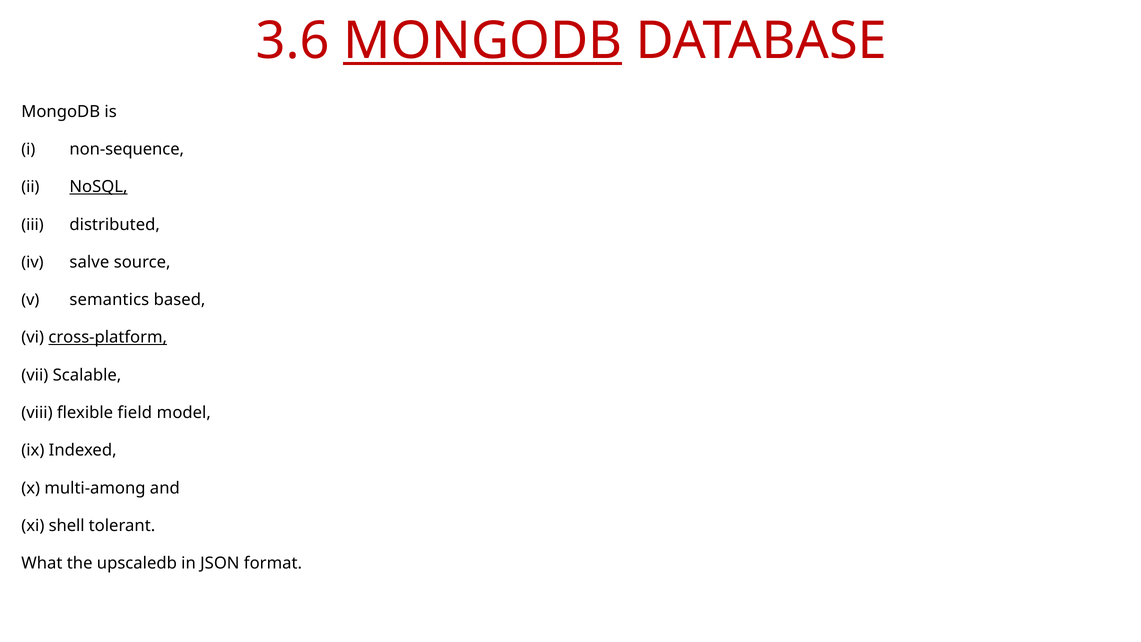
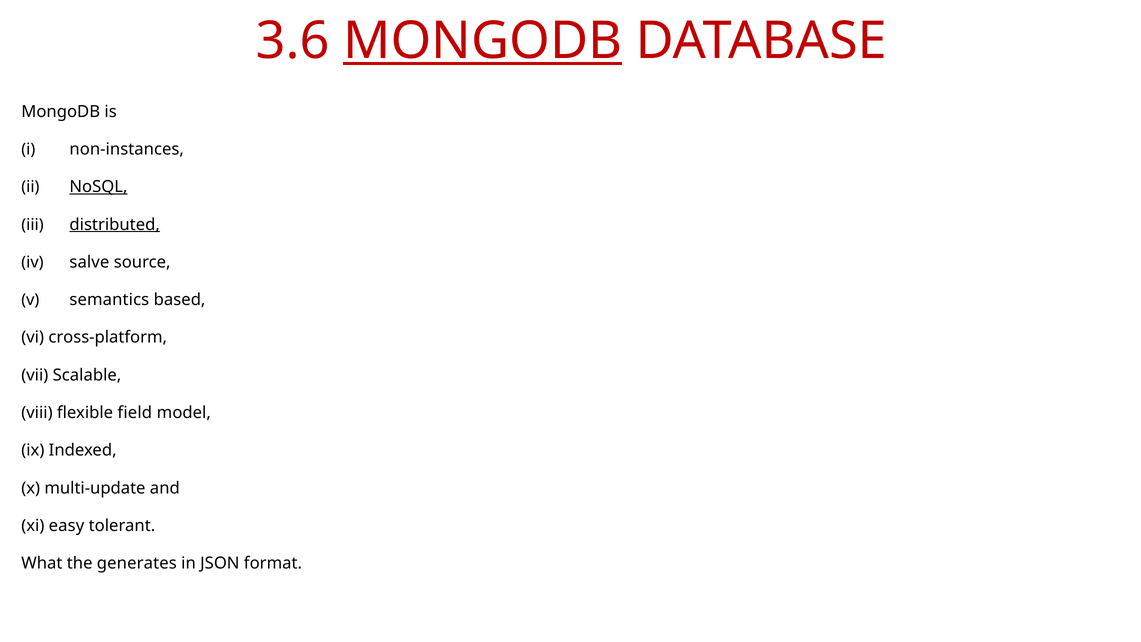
non-sequence: non-sequence -> non-instances (127, 149)
distributed underline: none -> present (115, 224)
cross-platform underline: present -> none (108, 337)
multi-among: multi-among -> multi-update (95, 488)
shell: shell -> easy (67, 526)
upscaledb: upscaledb -> generates (137, 563)
